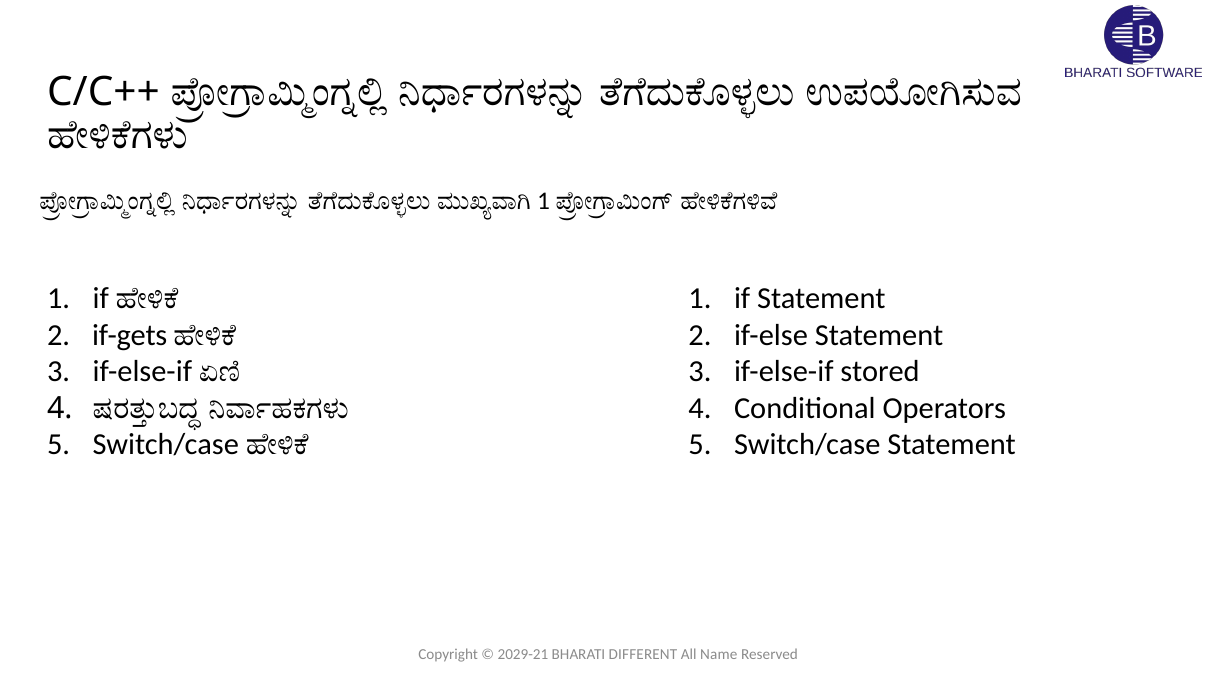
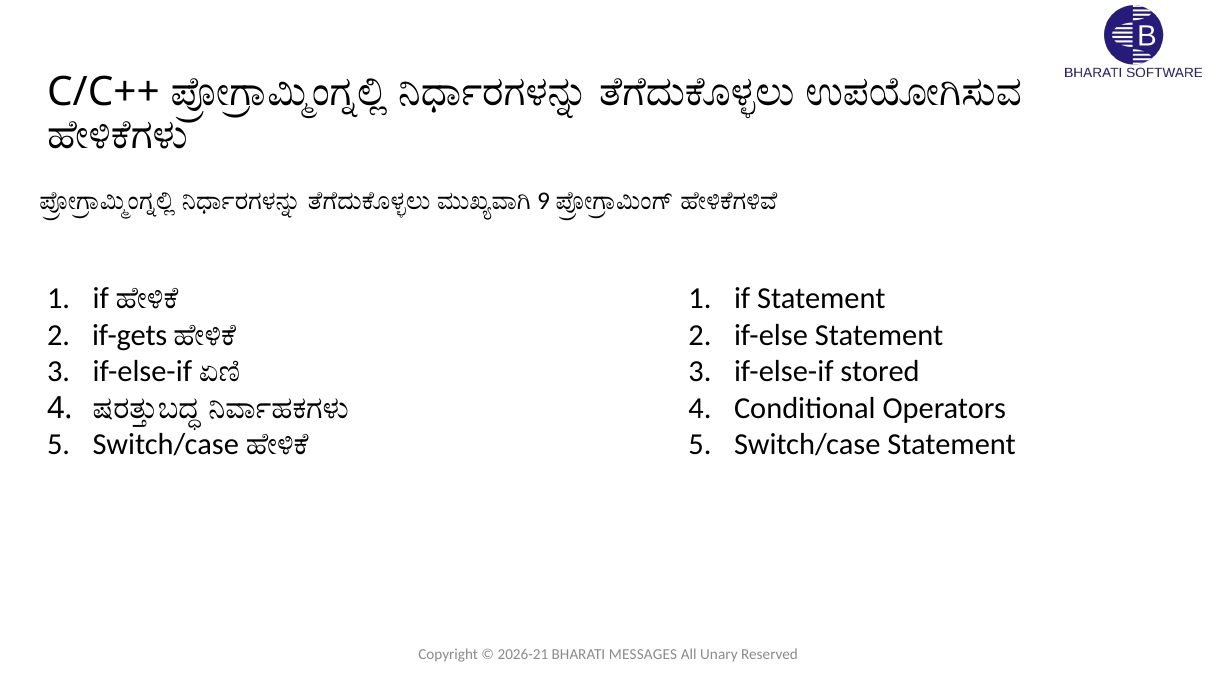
1: 1 -> 9 (544, 201)
2029-21: 2029-21 -> 2026-21 (523, 654)
DIFFERENT: DIFFERENT -> MESSAGES (643, 654)
Name: Name -> Unary (719, 654)
